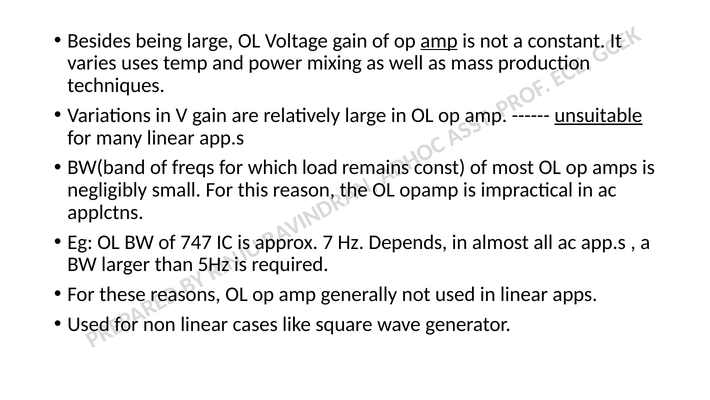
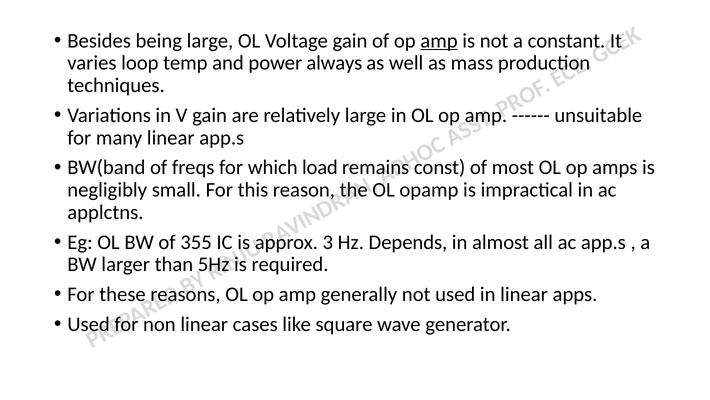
uses: uses -> loop (140, 63)
mixing: mixing -> always (334, 63)
unsuitable underline: present -> none (598, 115)
747: 747 -> 355 (196, 242)
7: 7 -> 3 (328, 242)
